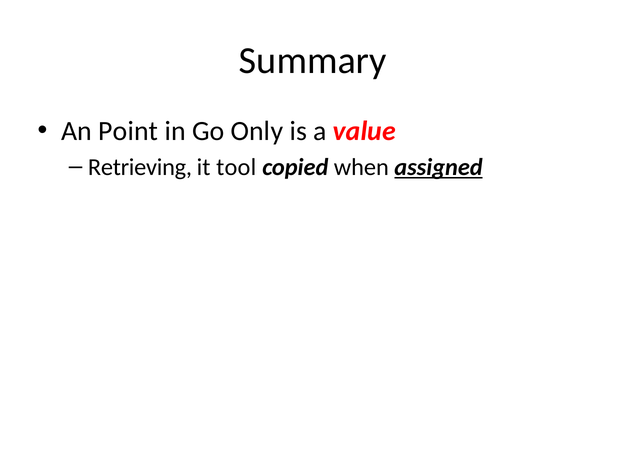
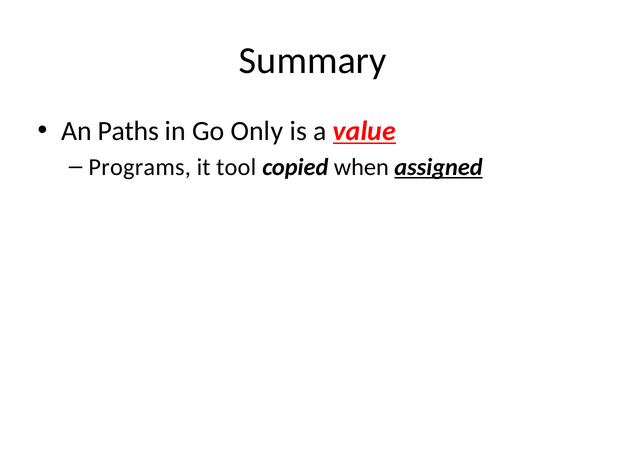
Point: Point -> Paths (128, 131)
value underline: none -> present (364, 131)
Retrieving: Retrieving -> Programs (140, 167)
